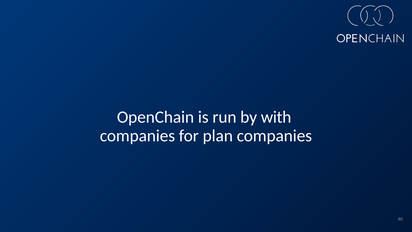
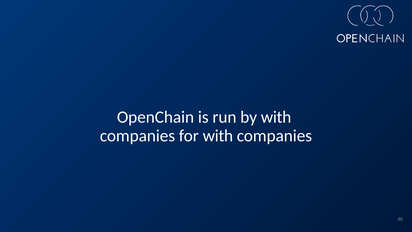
for plan: plan -> with (218, 136)
